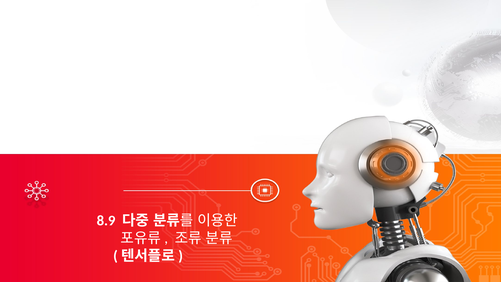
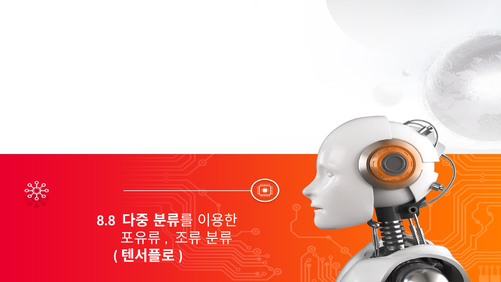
8.9: 8.9 -> 8.8 (106, 221)
